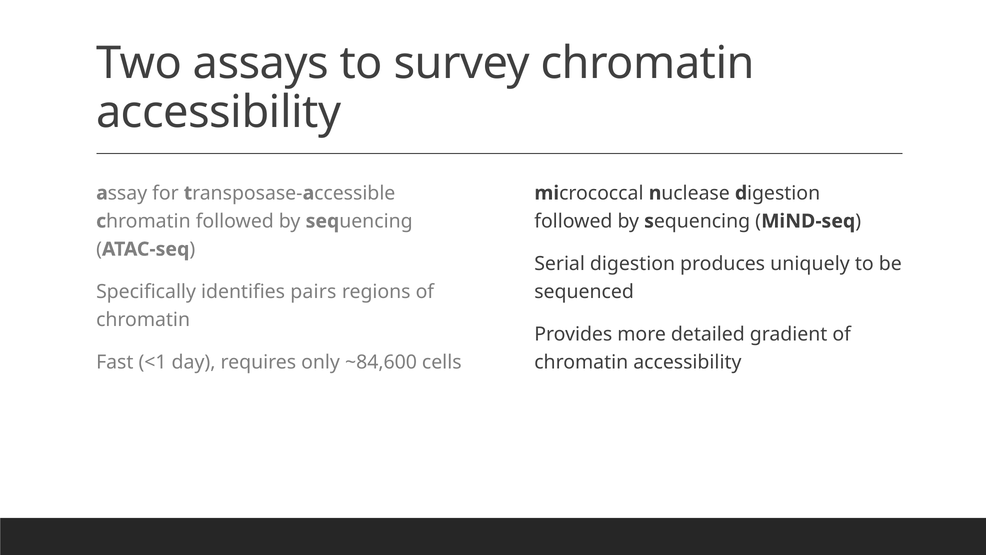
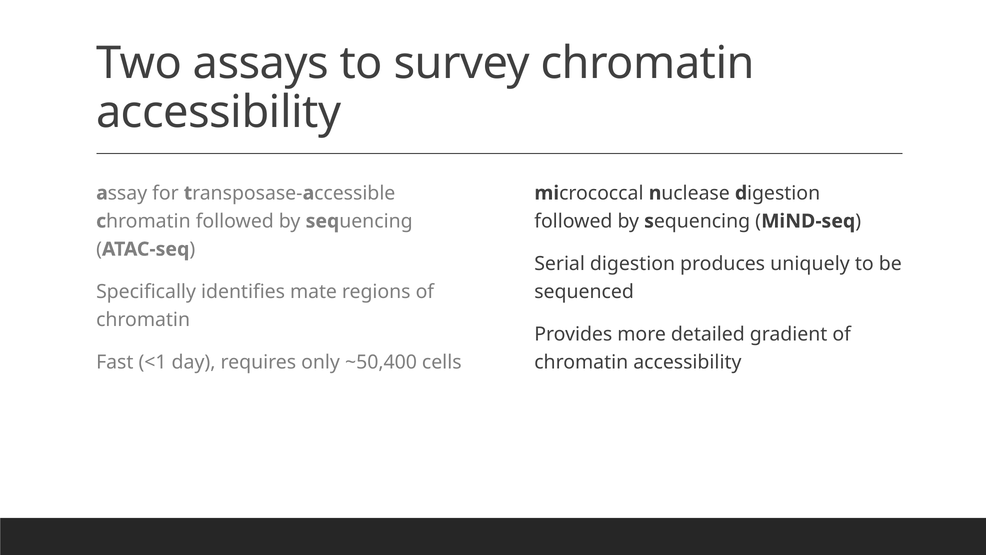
pairs: pairs -> mate (314, 292)
~84,600: ~84,600 -> ~50,400 (381, 362)
